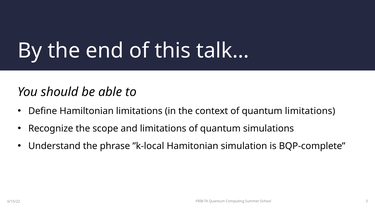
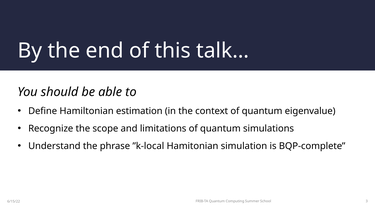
Hamiltonian limitations: limitations -> estimation (139, 111)
quantum limitations: limitations -> eigenvalue (310, 111)
